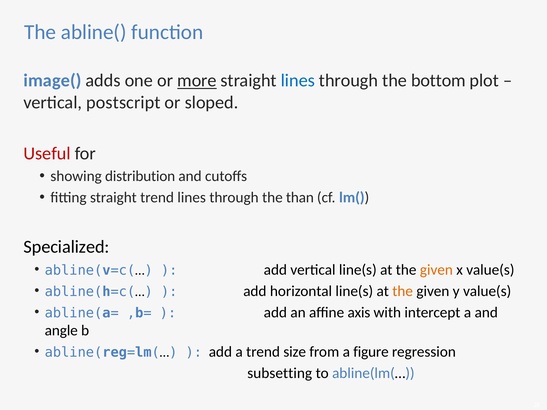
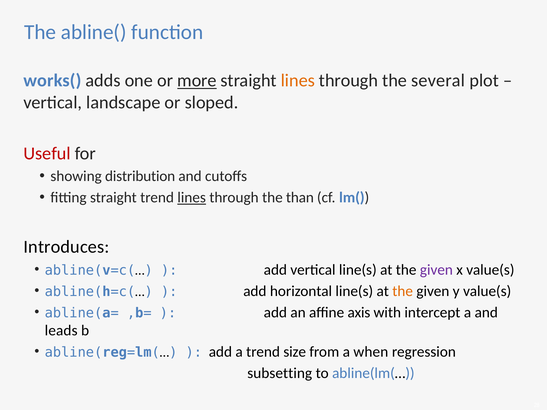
image(: image( -> works( (52, 81)
lines colour: blue -> orange (298, 81)
bottom: bottom -> several (438, 81)
postscript: postscript -> landscape (123, 102)
lines underline: none -> present (192, 198)
Specialized: Specialized -> Introduces (66, 247)
given colour: orange -> purple (436, 270)
angle: angle -> leads (61, 331)
figure: figure -> when (371, 352)
